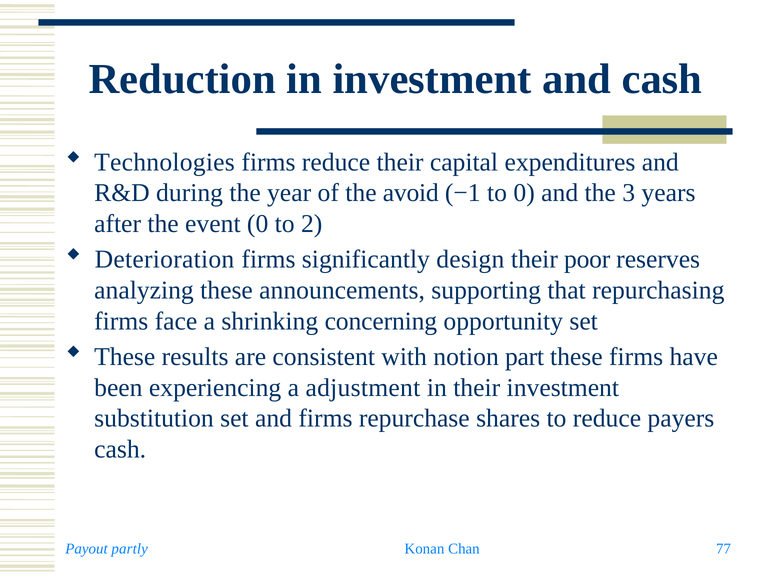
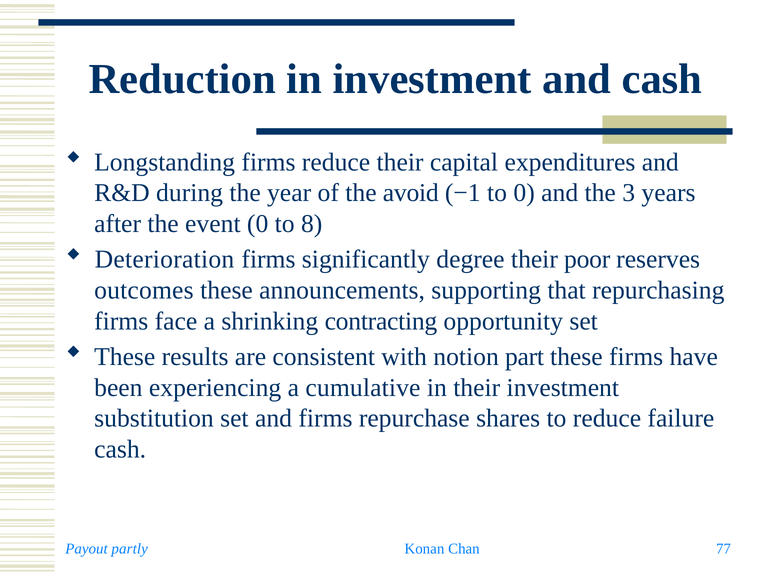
Technologies: Technologies -> Longstanding (165, 162)
2: 2 -> 8 (312, 224)
design: design -> degree (470, 259)
analyzing: analyzing -> outcomes (144, 290)
concerning: concerning -> contracting (381, 321)
adjustment: adjustment -> cumulative (363, 388)
payers: payers -> failure (681, 418)
